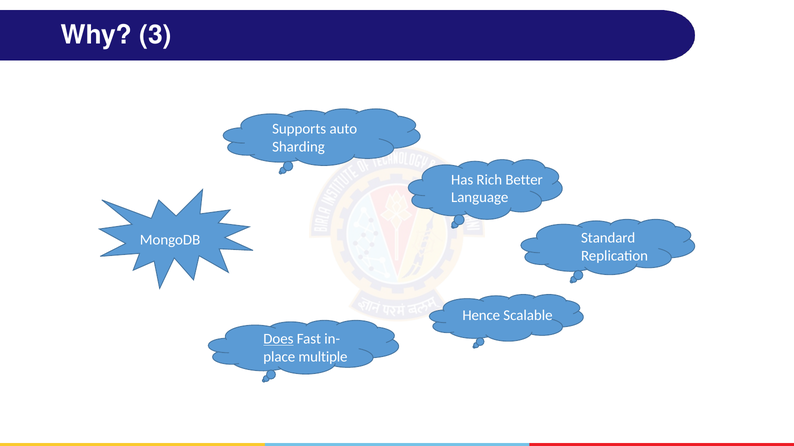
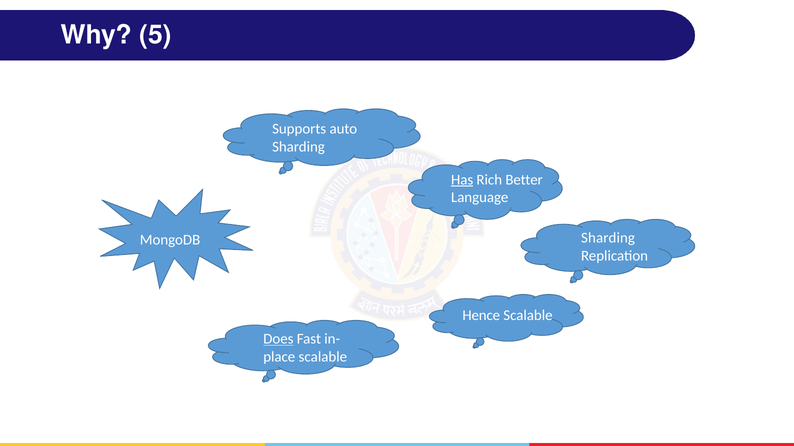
3: 3 -> 5 (156, 35)
Has underline: none -> present (462, 180)
Standard: Standard -> Sharding (608, 238)
multiple: multiple -> scalable (323, 357)
